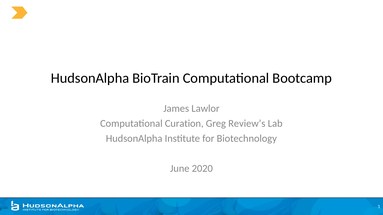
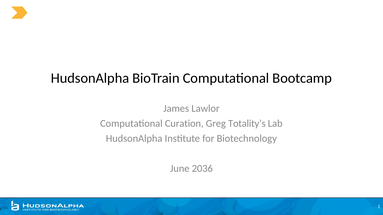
Review’s: Review’s -> Totality’s (247, 124)
2020: 2020 -> 2036 (202, 169)
